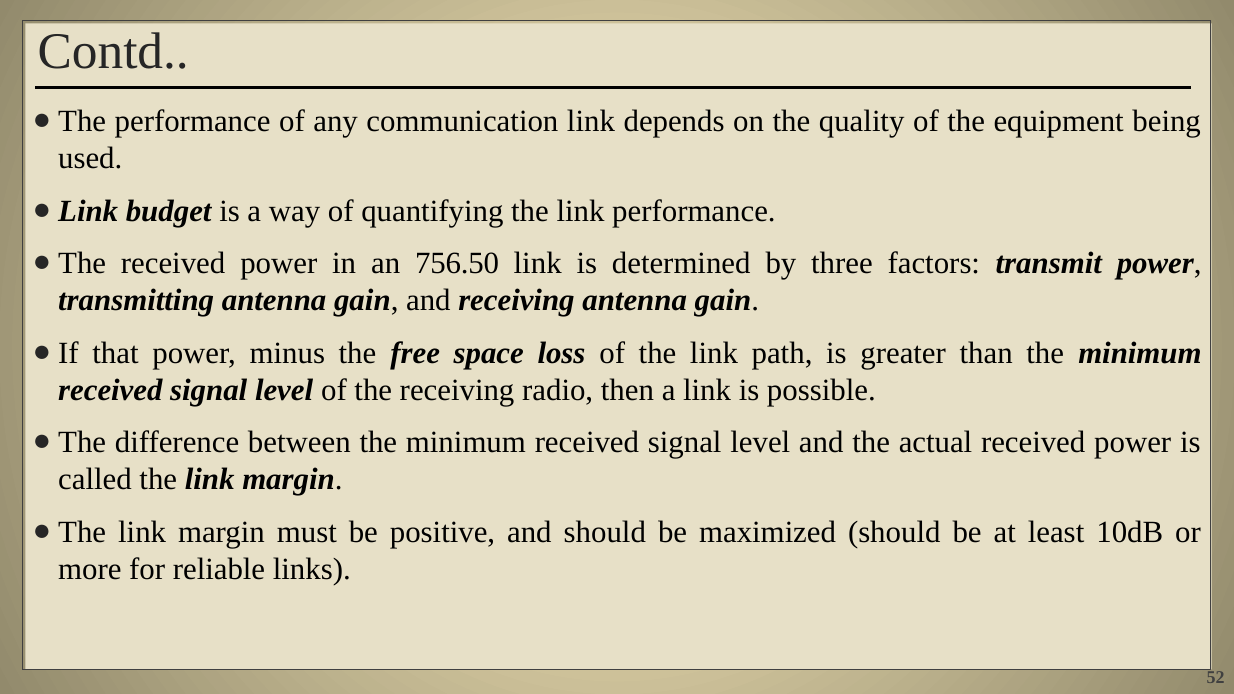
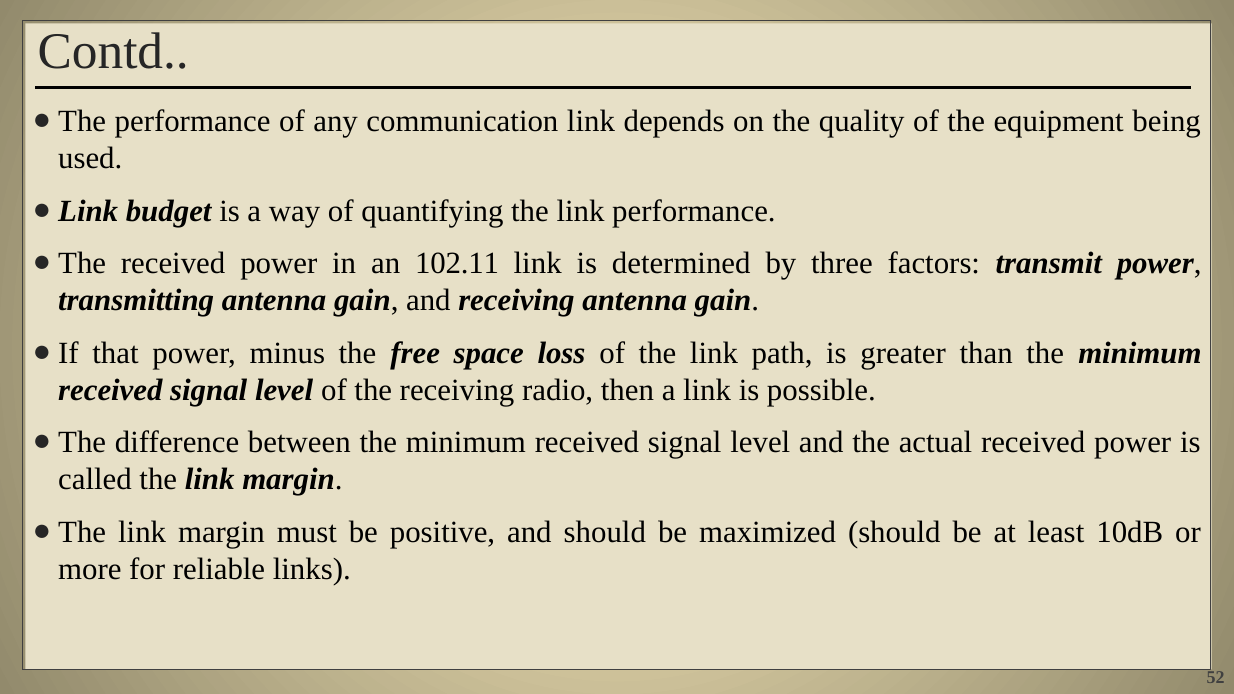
756.50: 756.50 -> 102.11 (457, 264)
